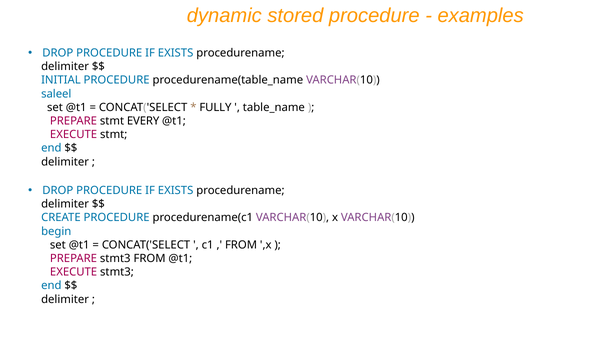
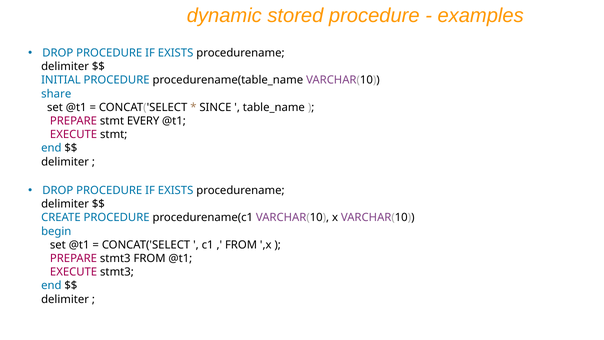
saleel: saleel -> share (56, 94)
FULLY: FULLY -> SINCE (215, 107)
